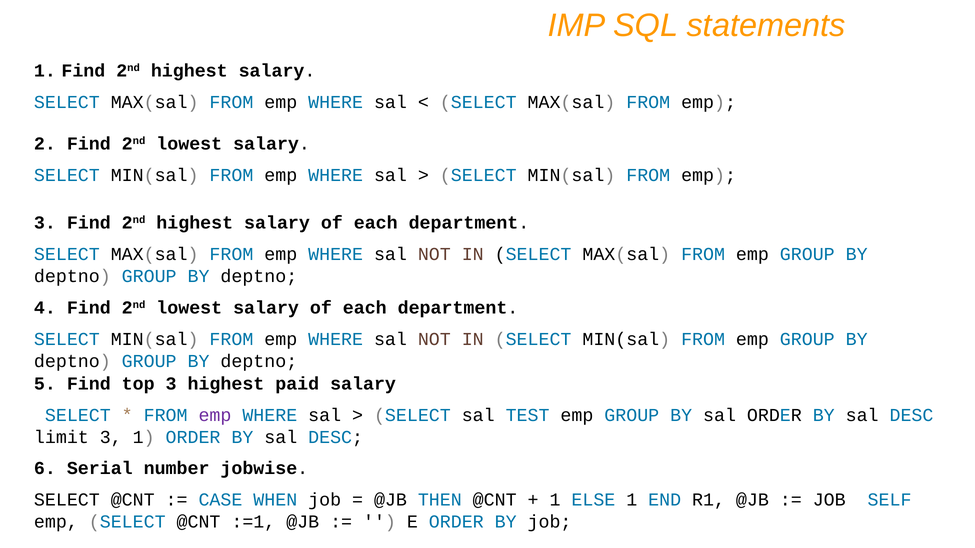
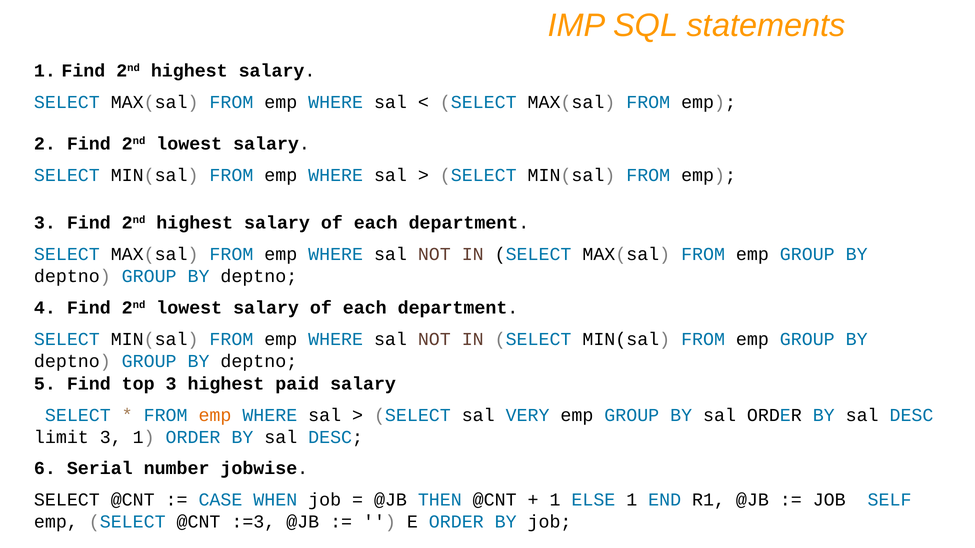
emp colour: purple -> orange (215, 416)
TEST: TEST -> VERY (528, 416)
:=1: :=1 -> :=3 (253, 522)
